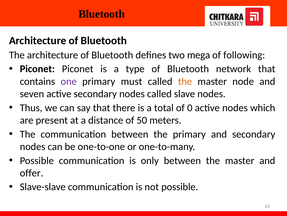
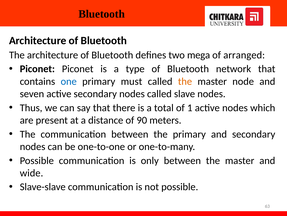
following: following -> arranged (244, 55)
one colour: purple -> blue (69, 81)
0: 0 -> 1 (190, 107)
50: 50 -> 90 (142, 120)
offer: offer -> wide (32, 172)
